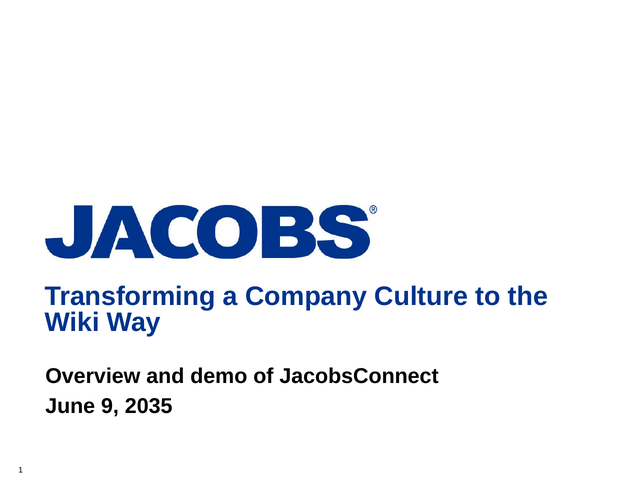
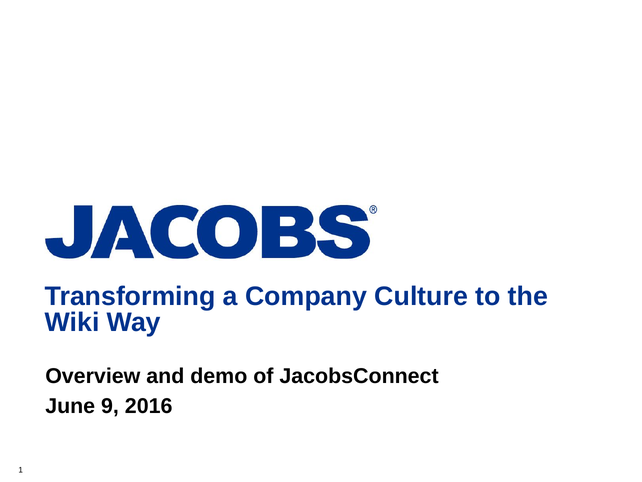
2035: 2035 -> 2016 (149, 406)
